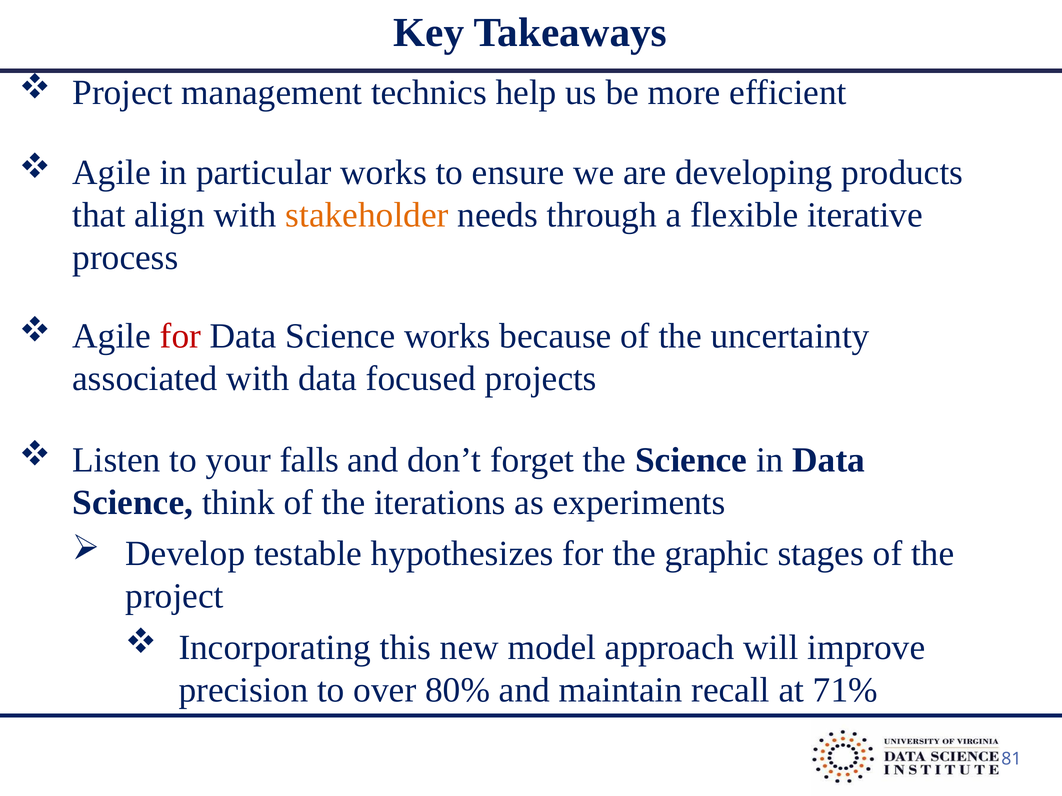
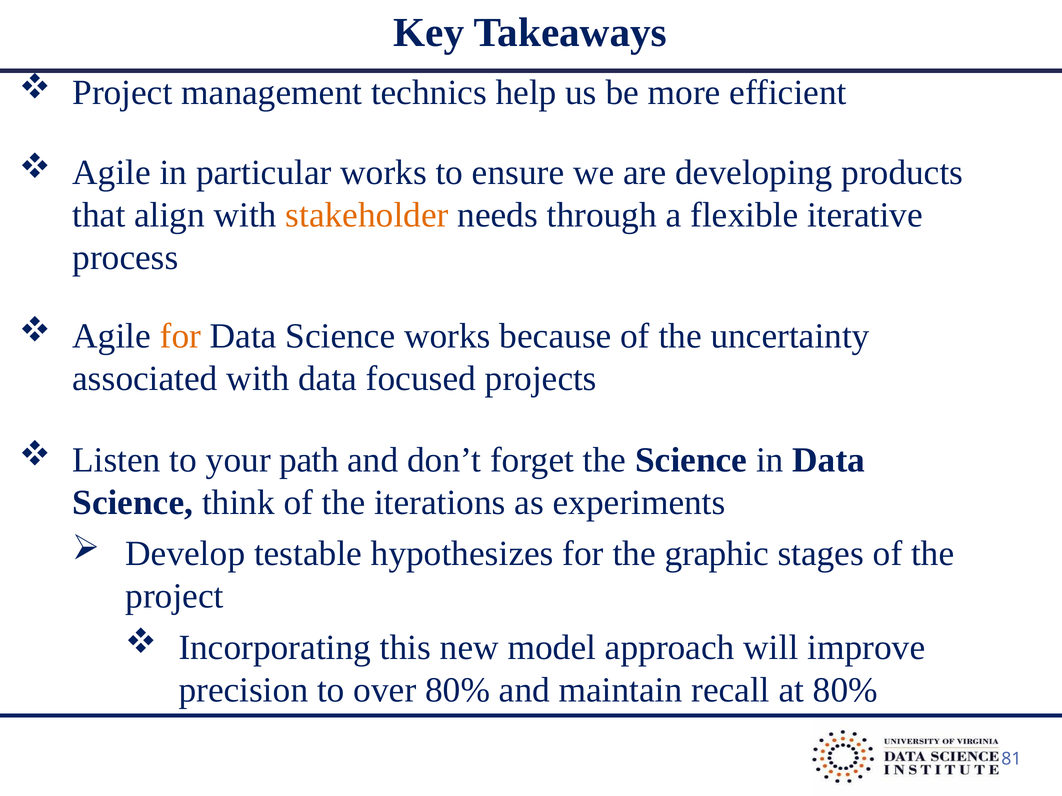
for colour: red -> orange (180, 336)
falls: falls -> path (309, 460)
at 71%: 71% -> 80% (845, 690)
